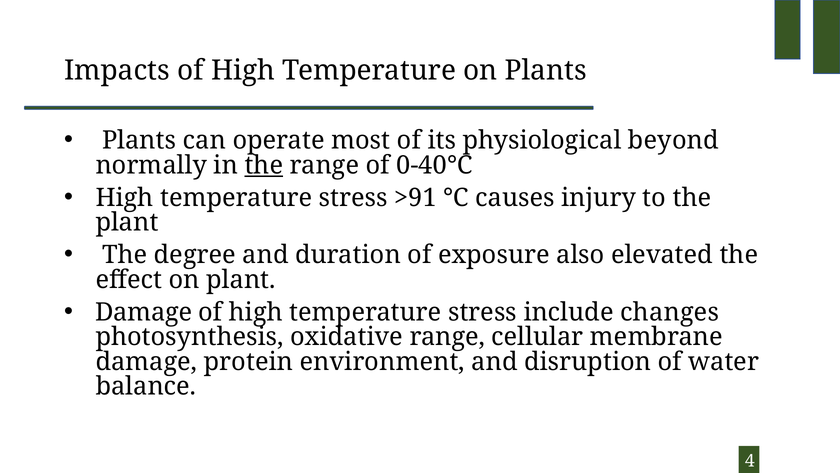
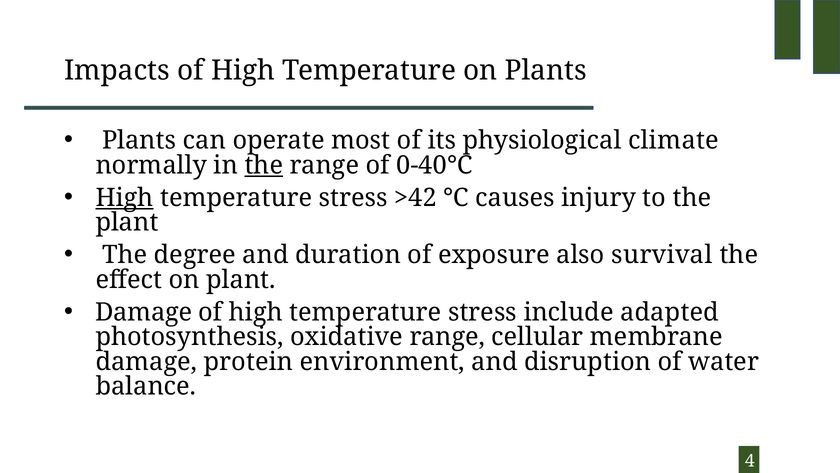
beyond: beyond -> climate (673, 140)
High underline: none -> present (125, 198)
>91: >91 -> >42 (416, 198)
elevated: elevated -> survival (662, 255)
changes: changes -> adapted (670, 312)
